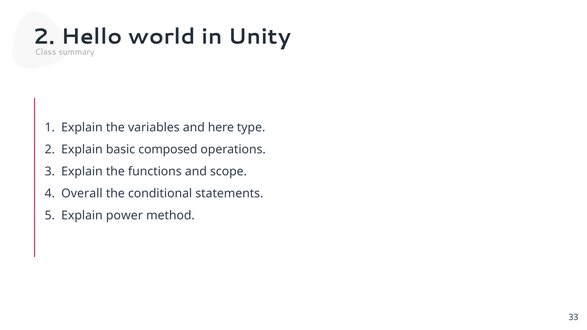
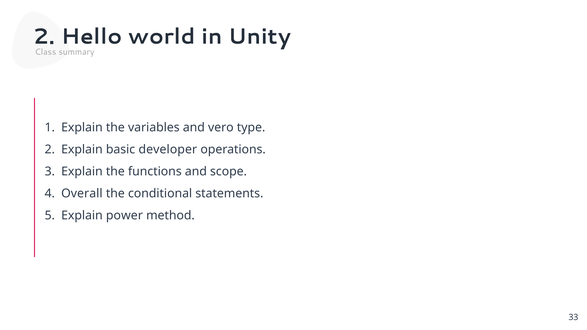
here: here -> vero (221, 128)
composed: composed -> developer (168, 150)
